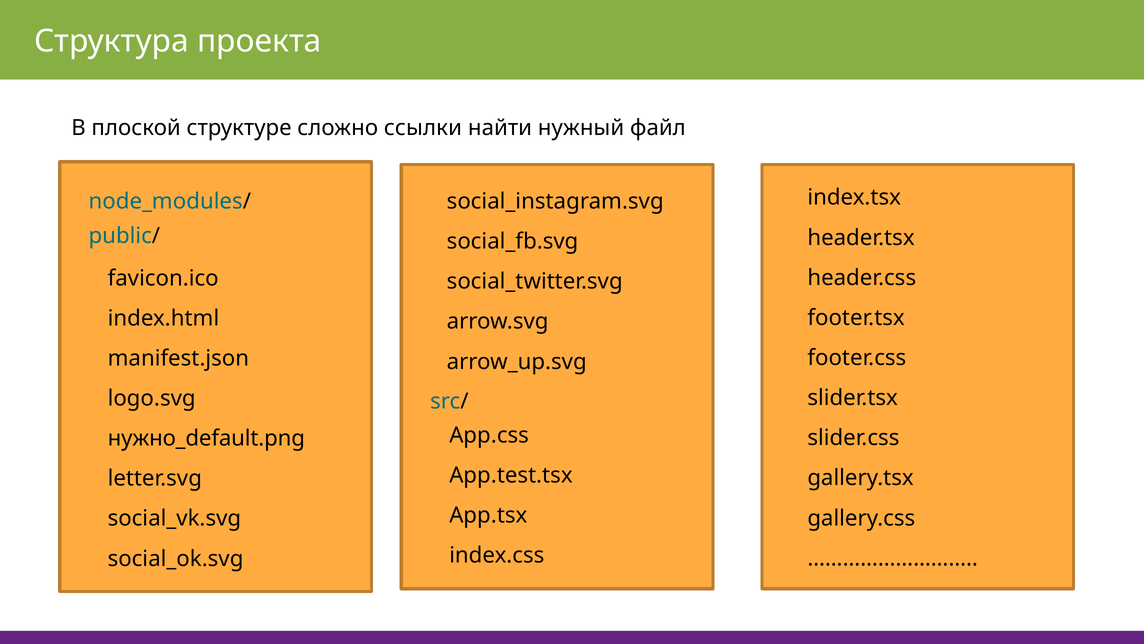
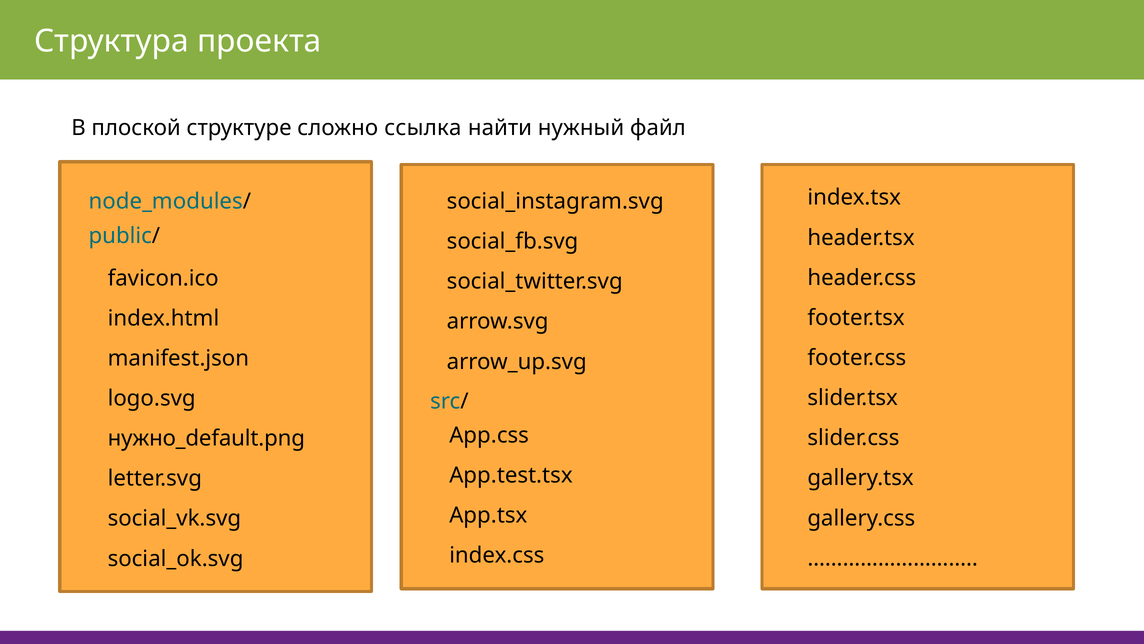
ссылки: ссылки -> ссылка (423, 128)
